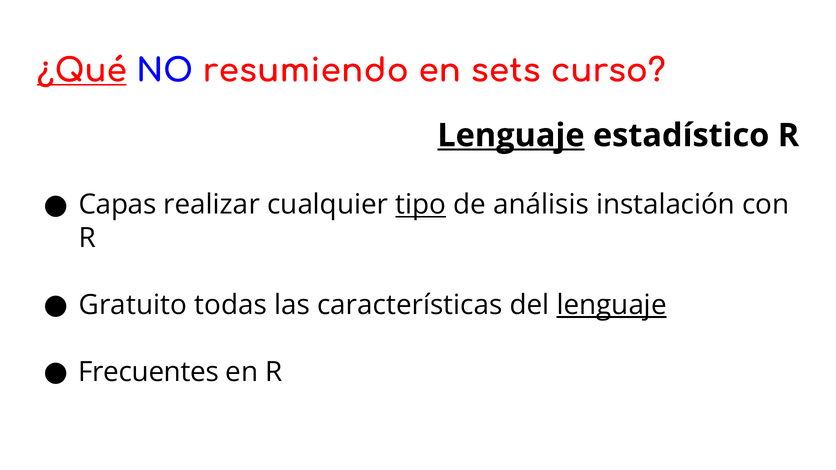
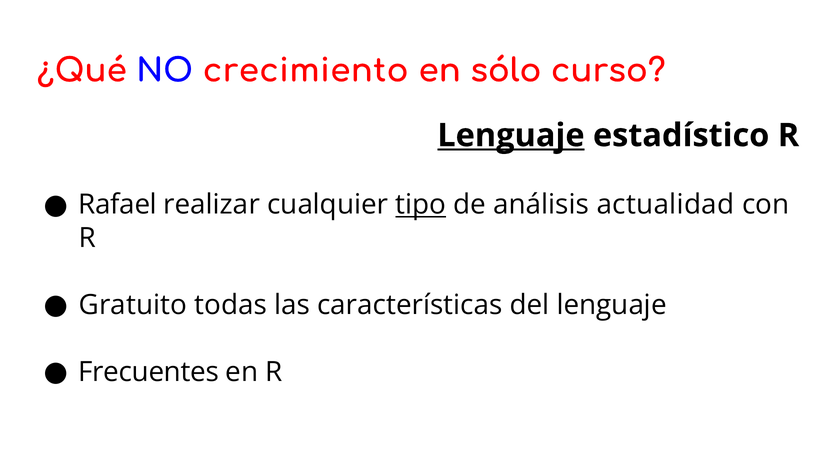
¿Qué underline: present -> none (82, 71)
resumiendo: resumiendo -> crecimiento (306, 71)
sets: sets -> sólo (506, 71)
Capas: Capas -> Rafael (118, 205)
instalación: instalación -> actualidad (665, 205)
lenguaje underline: present -> none (612, 305)
